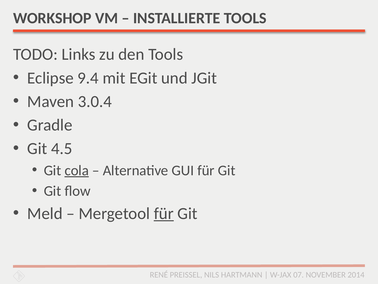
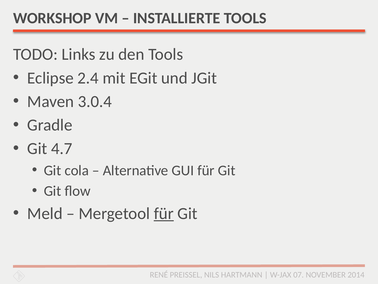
9.4: 9.4 -> 2.4 (88, 78)
4.5: 4.5 -> 4.7 (62, 148)
cola underline: present -> none (77, 170)
